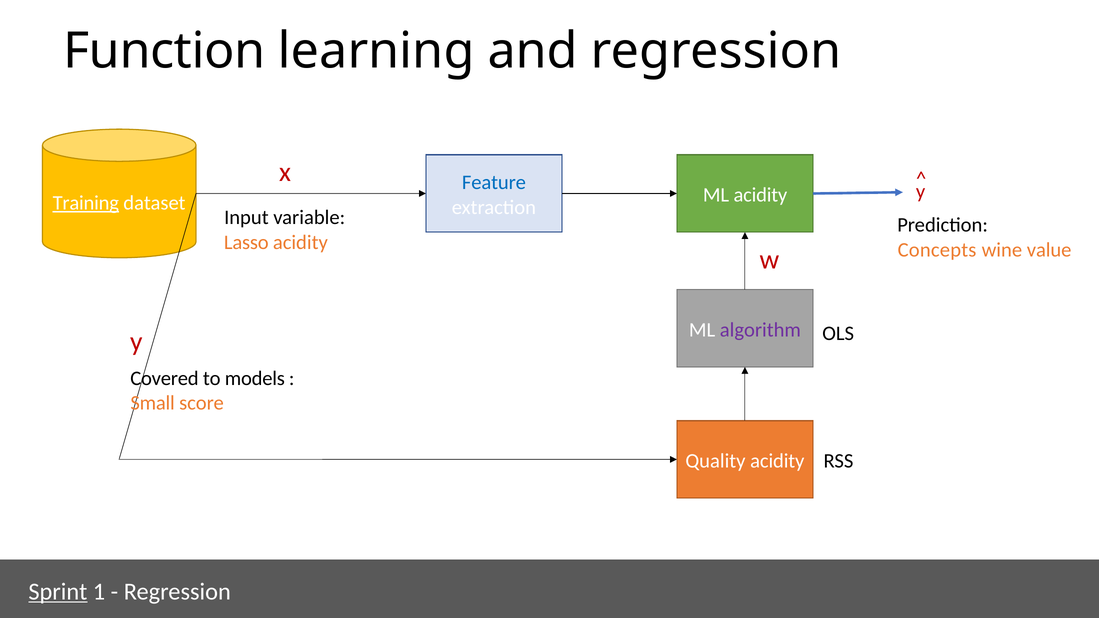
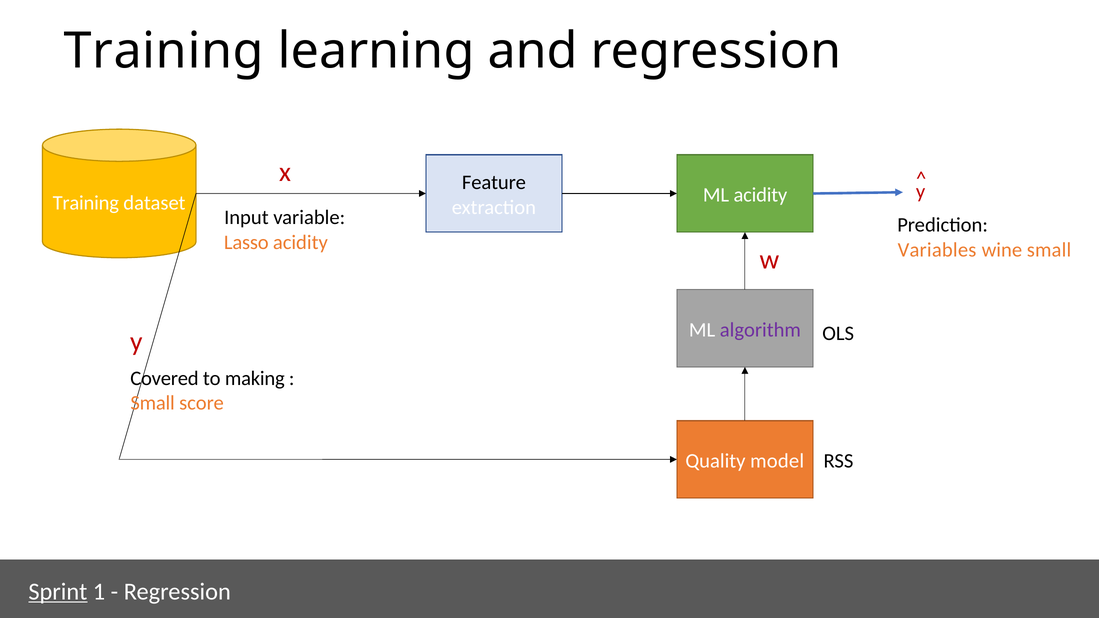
Function: Function -> Training (164, 51)
Feature colour: blue -> black (494, 183)
Training underline: present -> none (86, 203)
Concepts: Concepts -> Variables (937, 250)
wine value: value -> small (1049, 250)
models: models -> making (255, 378)
Quality acidity: acidity -> model (777, 461)
